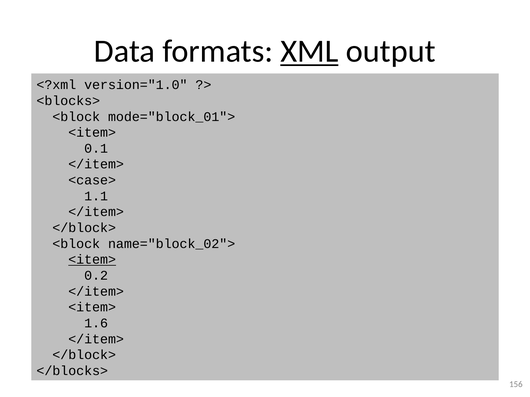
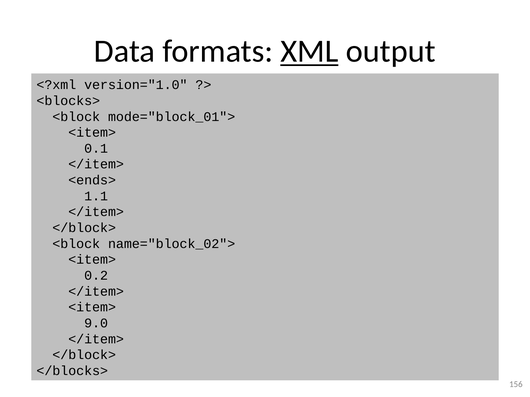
<case>: <case> -> <ends> (92, 180)
<item> underline: present -> none (92, 260)
1.6: 1.6 -> 9.0 (96, 323)
